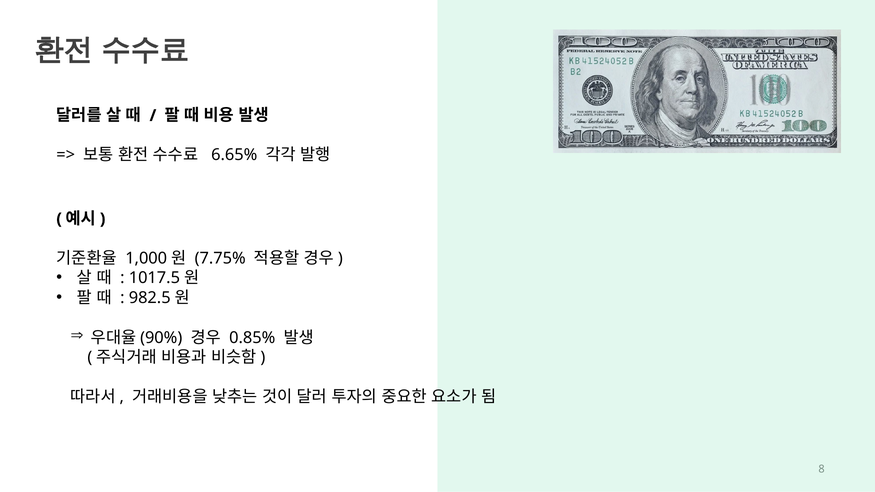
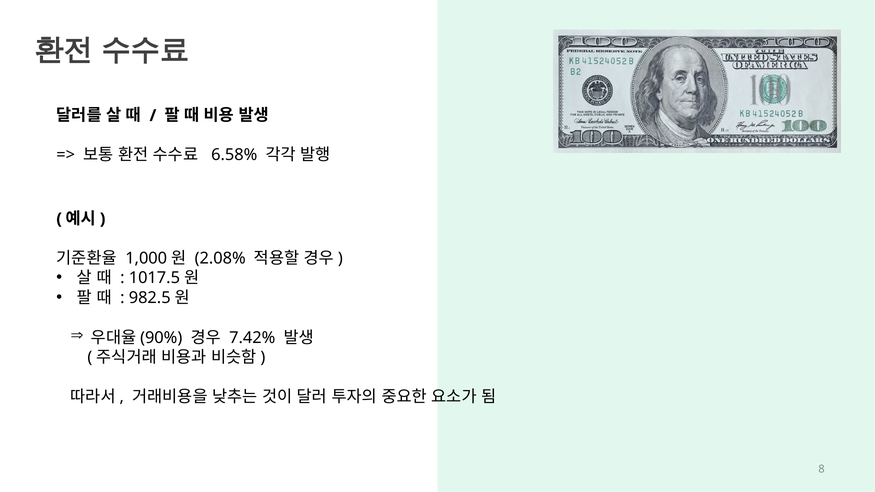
6.65%: 6.65% -> 6.58% (234, 155)
7.75%: 7.75% -> 2.08% (220, 258)
0.85%: 0.85% -> 7.42% (252, 338)
